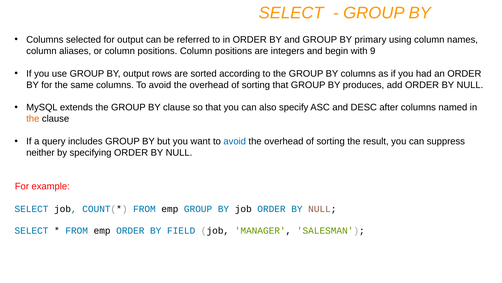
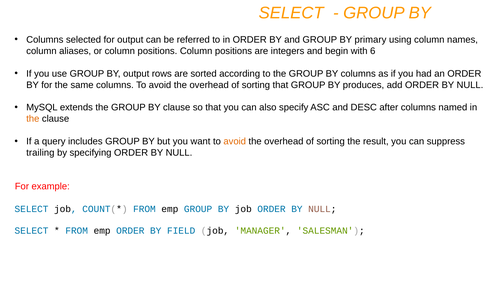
9: 9 -> 6 (373, 51)
avoid colour: blue -> orange (235, 141)
neither: neither -> trailing (40, 152)
